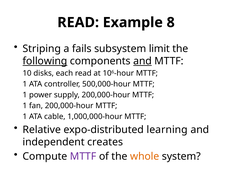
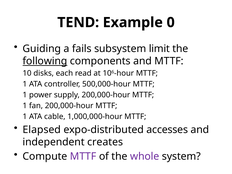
READ: READ -> TEND (78, 22)
8: 8 -> 0 (171, 22)
Striping: Striping -> Guiding (42, 49)
and underline: present -> none (143, 61)
Relative: Relative -> Elapsed (42, 130)
learning: learning -> accesses (167, 130)
whole colour: orange -> purple (145, 156)
